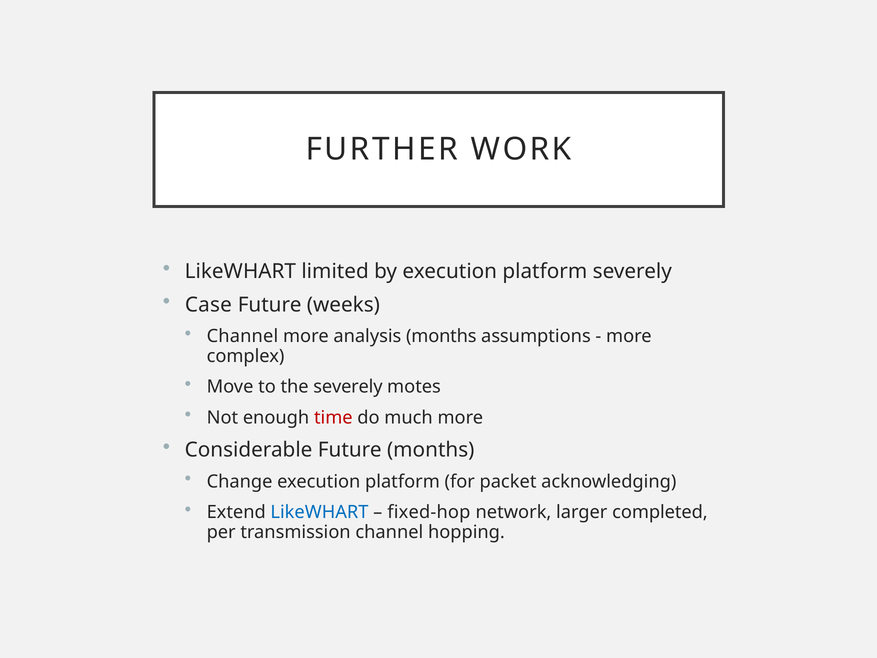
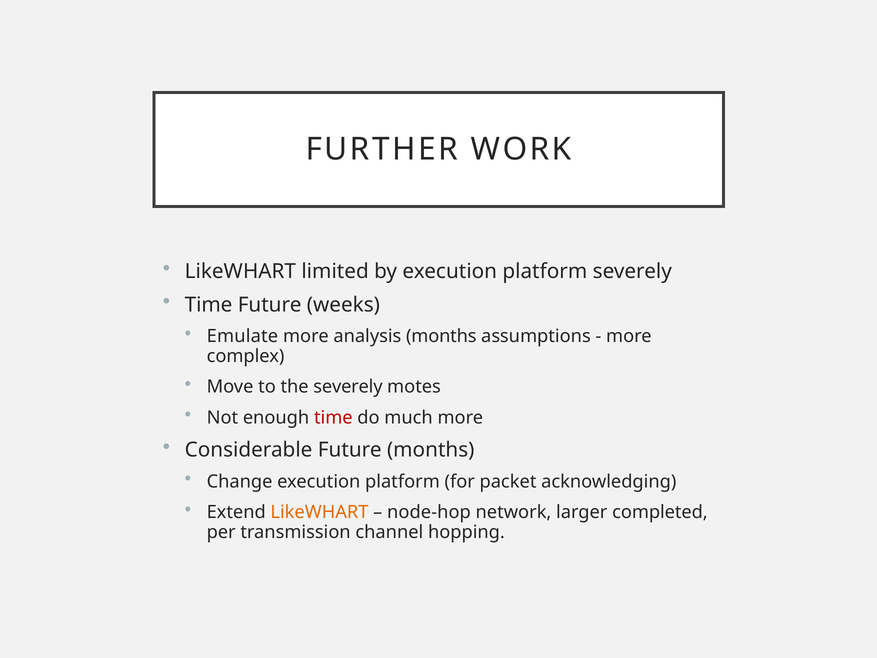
Case: Case -> Time (209, 305)
Channel: Channel -> Emulate (242, 336)
LikeWHART colour: blue -> orange (319, 512)
fixed-hop: fixed-hop -> node-hop (429, 512)
